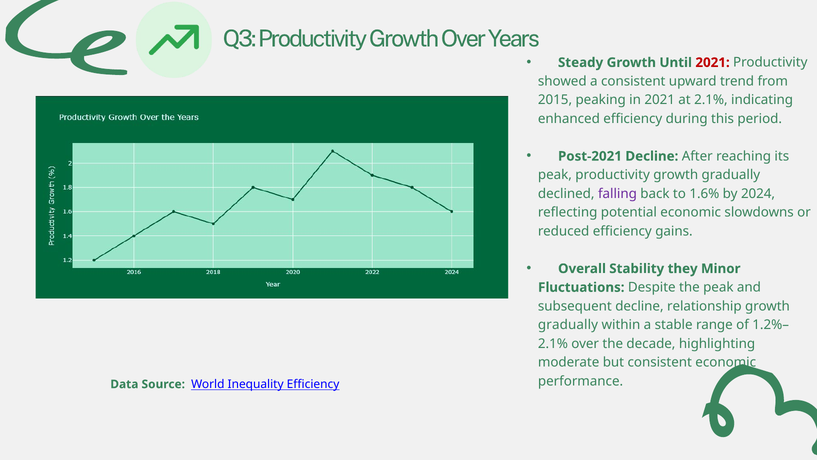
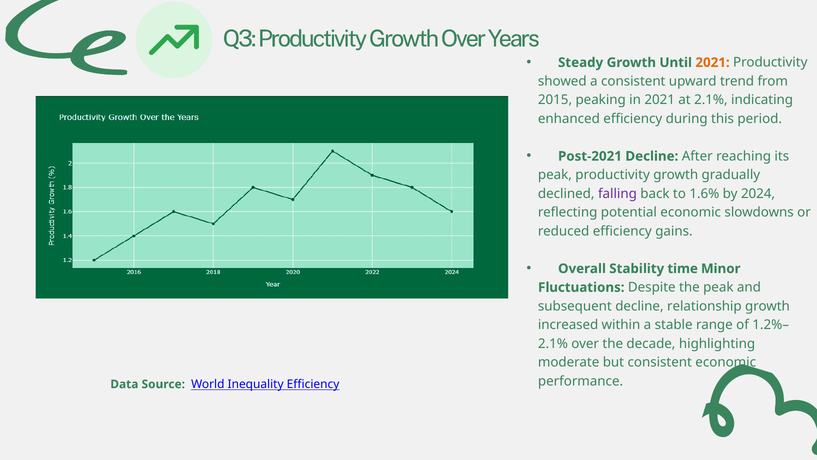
2021 colour: red -> orange (713, 62)
they: they -> time (683, 268)
gradually: gradually -> increased (568, 325)
